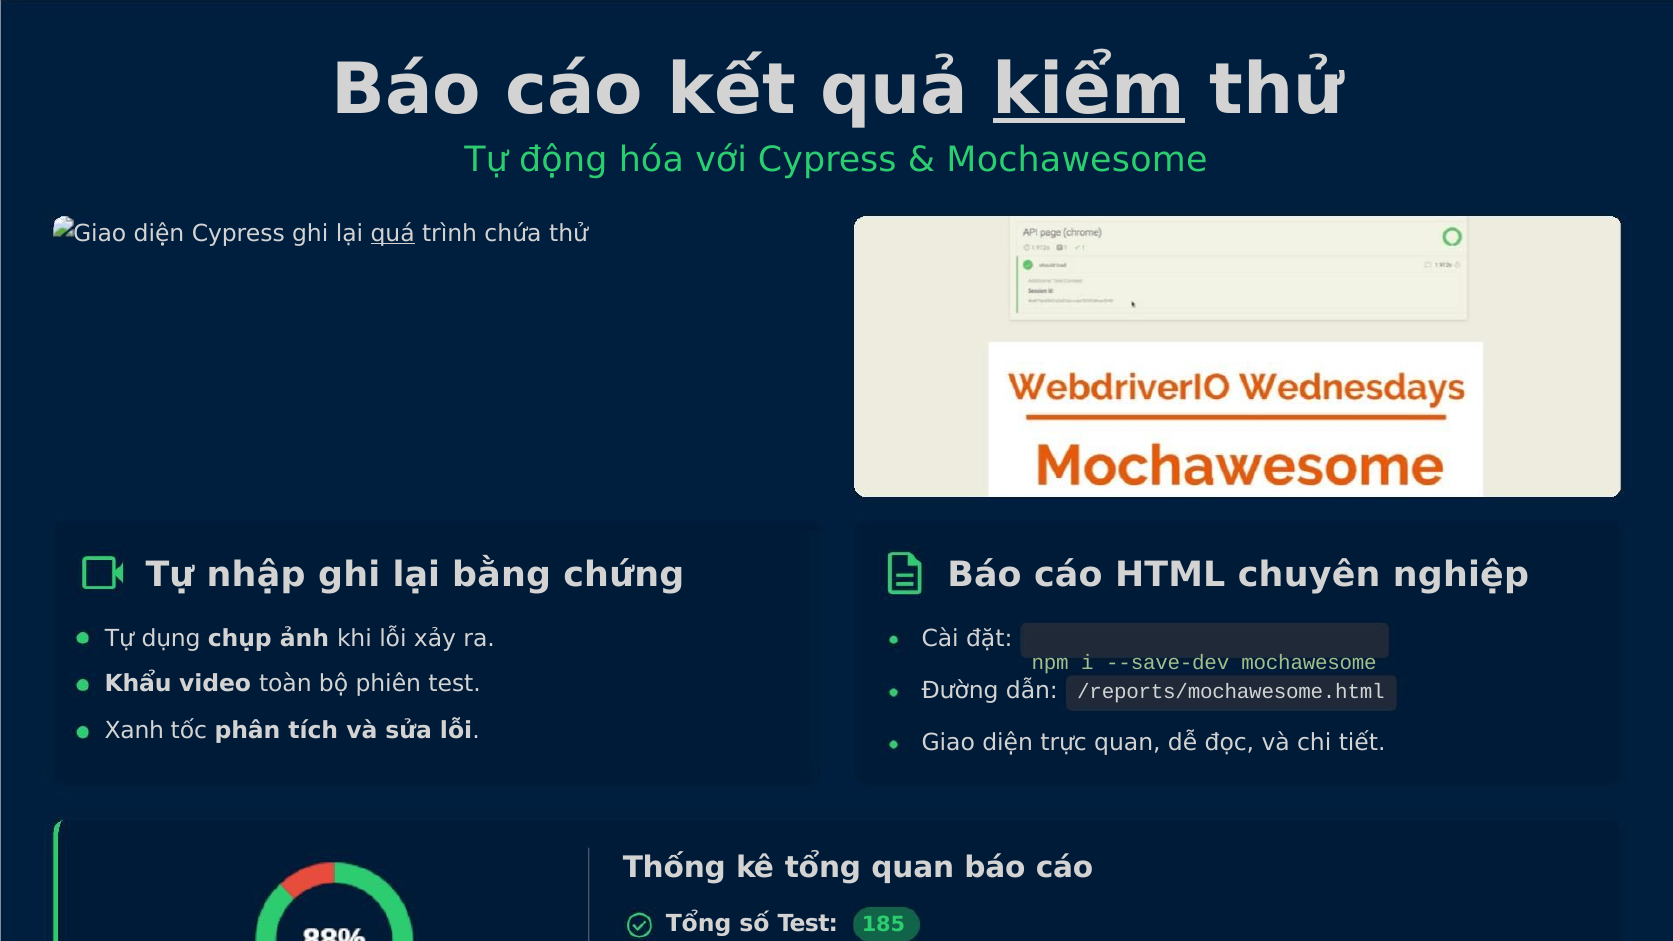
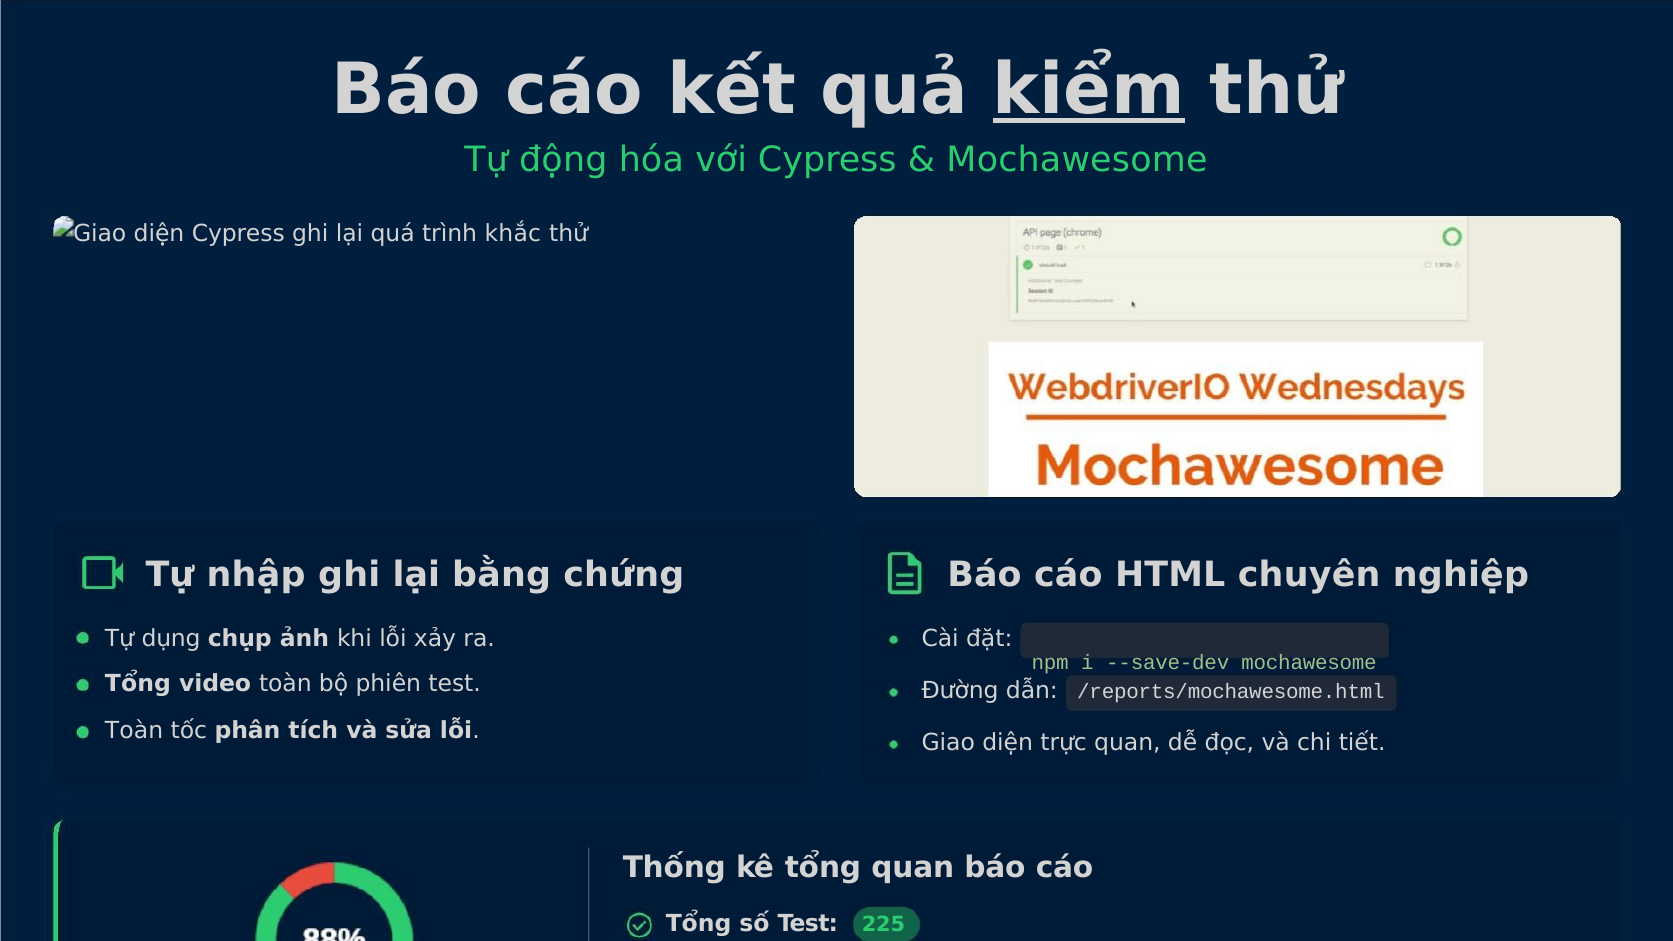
quá underline: present -> none (393, 233)
chứa: chứa -> khắc (513, 233)
Khẩu: Khẩu -> Tổng (138, 683)
Xanh: Xanh -> Toàn (134, 730)
185: 185 -> 225 (883, 924)
